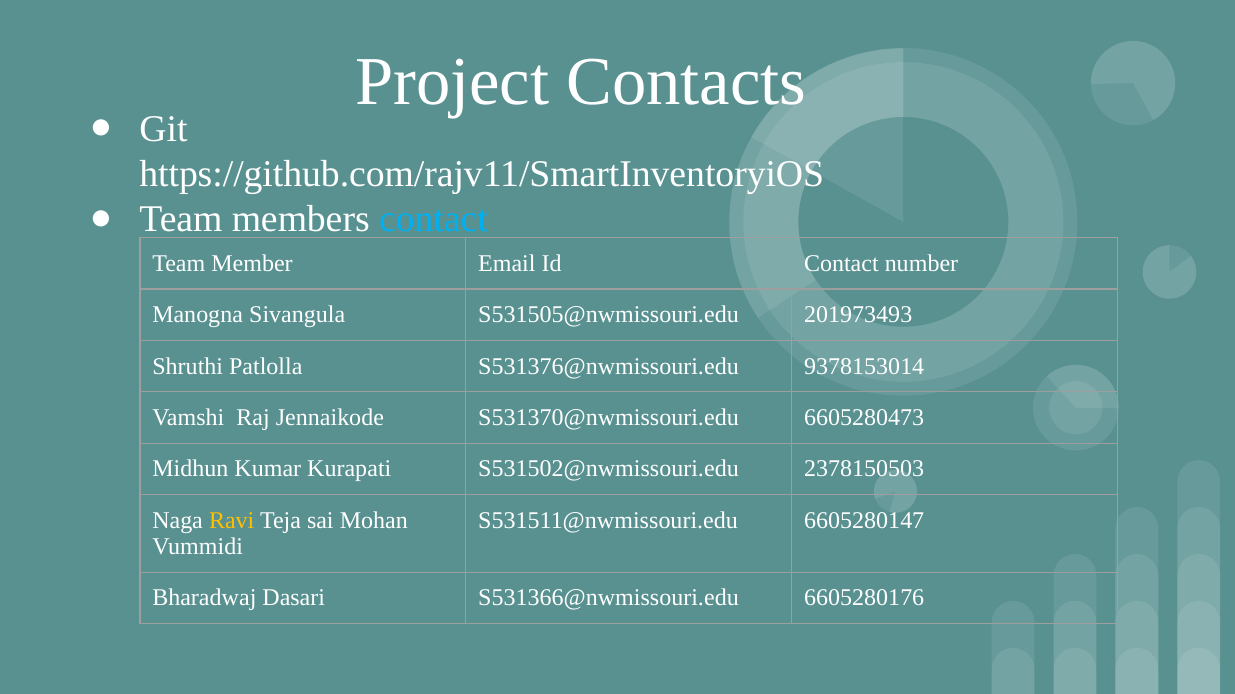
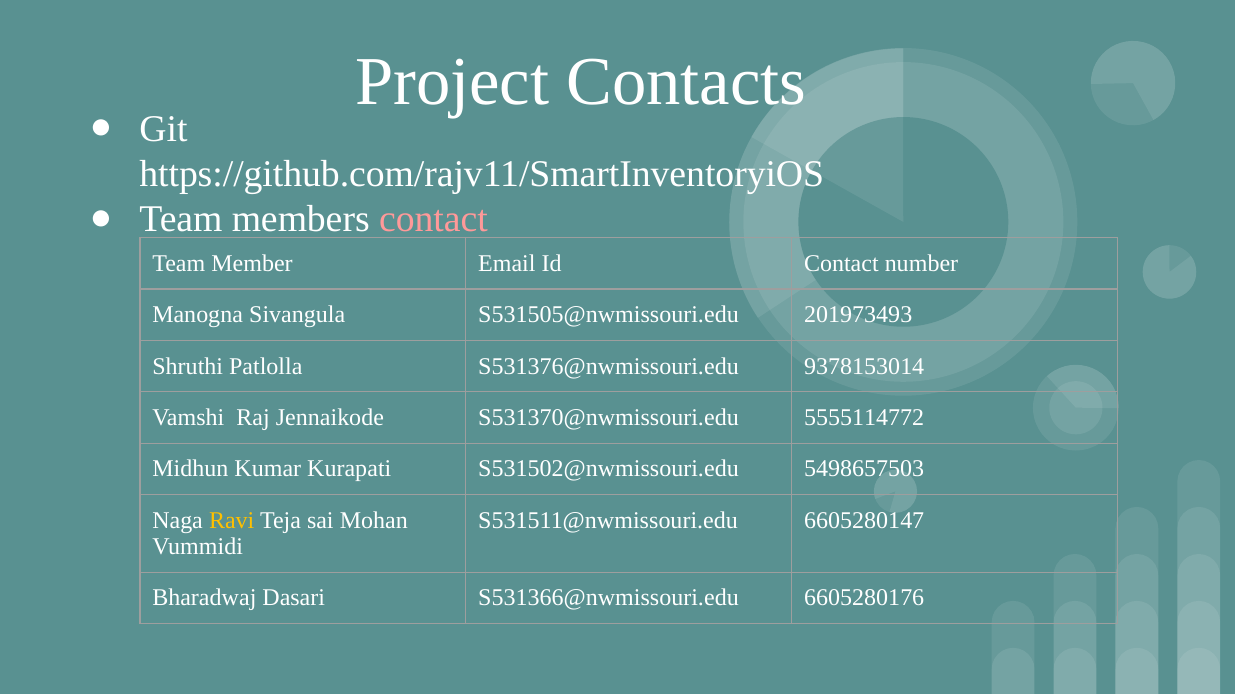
contact colour: light blue -> pink (433, 219)
6605280473: 6605280473 -> 5555114772 (864, 418)
2378150503: 2378150503 -> 5498657503 (864, 469)
